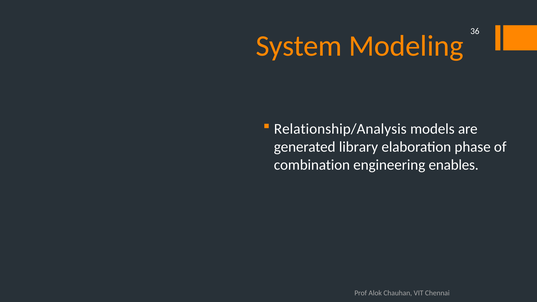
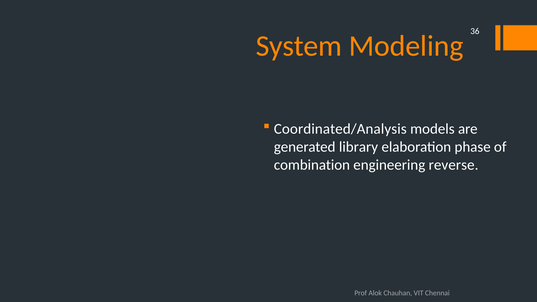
Relationship/Analysis: Relationship/Analysis -> Coordinated/Analysis (340, 129)
enables: enables -> reverse (454, 165)
